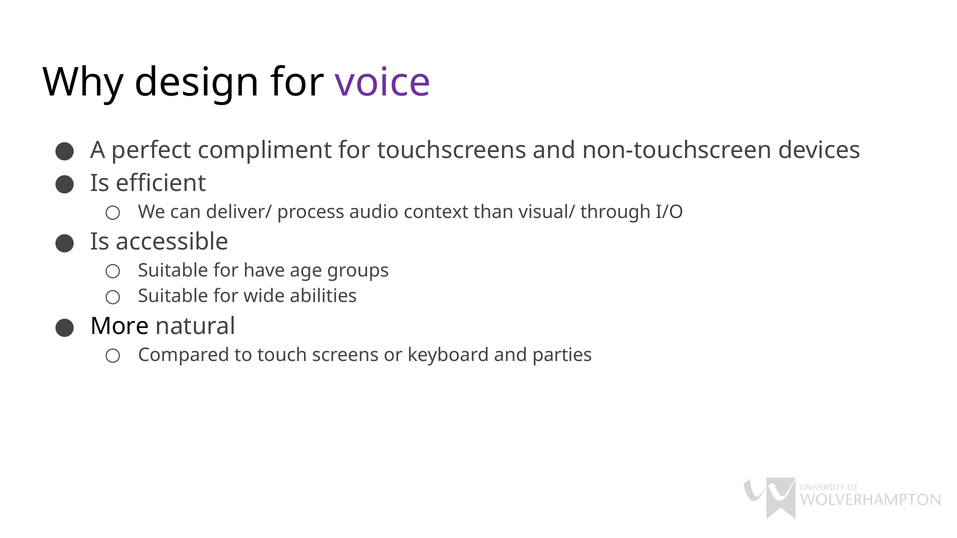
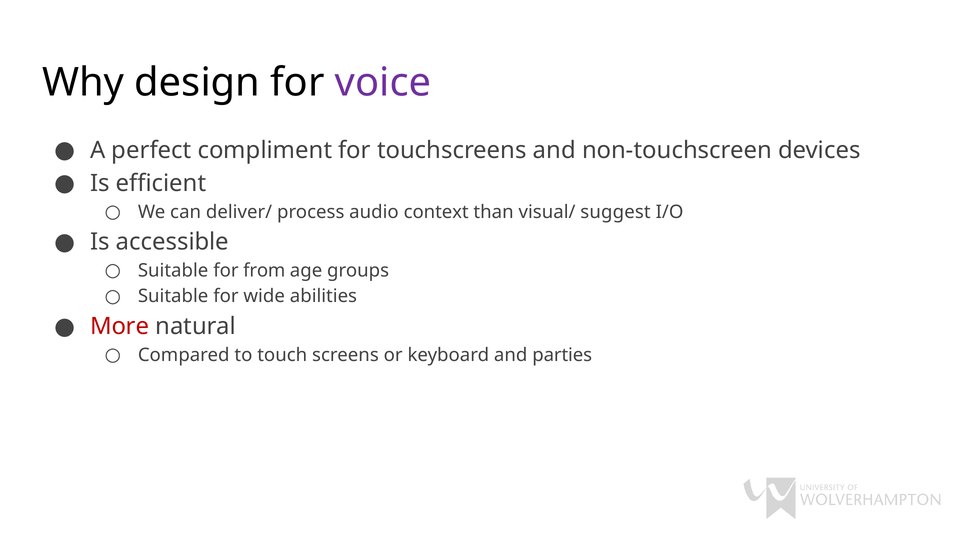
through: through -> suggest (616, 212)
have: have -> from (264, 271)
More colour: black -> red (120, 327)
